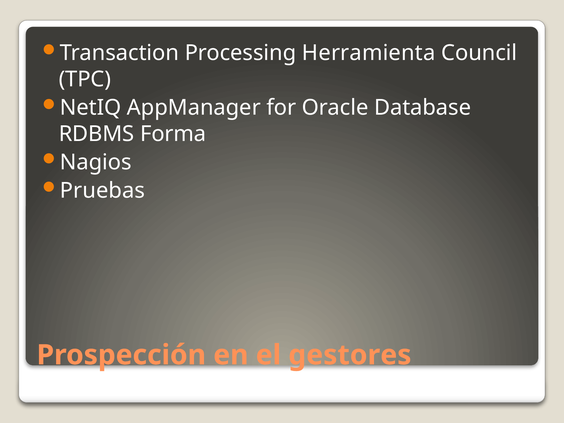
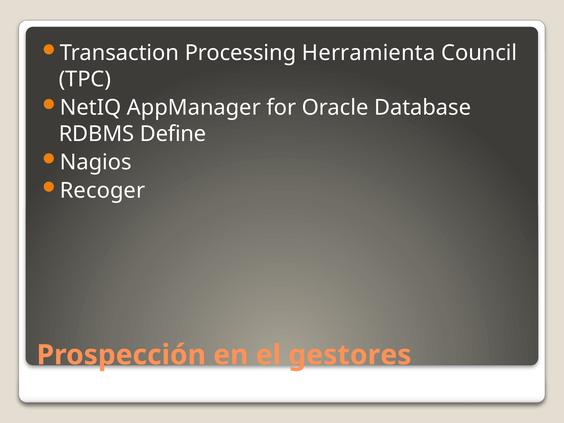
Forma: Forma -> Define (173, 134)
Pruebas: Pruebas -> Recoger (103, 191)
